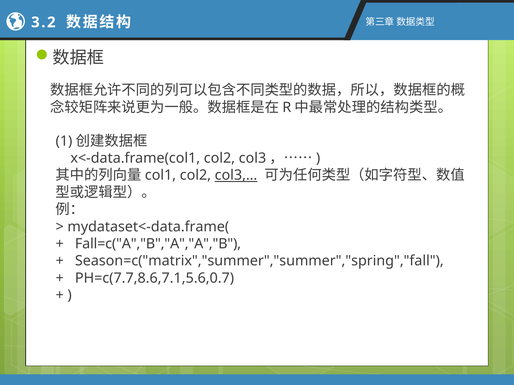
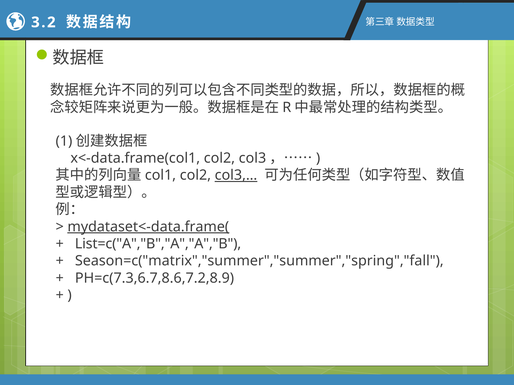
mydataset<-data.frame( underline: none -> present (148, 227)
Fall=c("A","B","A","A","B: Fall=c("A","B","A","A","B -> List=c("A","B","A","A","B (158, 244)
PH=c(7.7,8.6,7.1,5.6,0.7: PH=c(7.7,8.6,7.1,5.6,0.7 -> PH=c(7.3,6.7,8.6,7.2,8.9 (155, 278)
